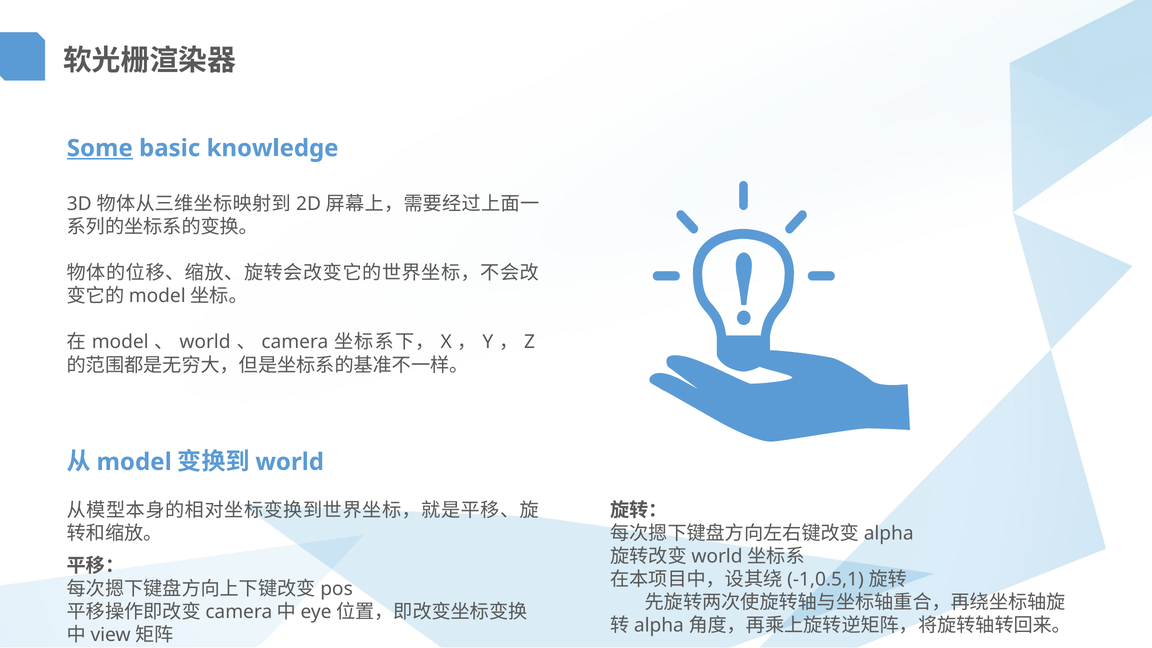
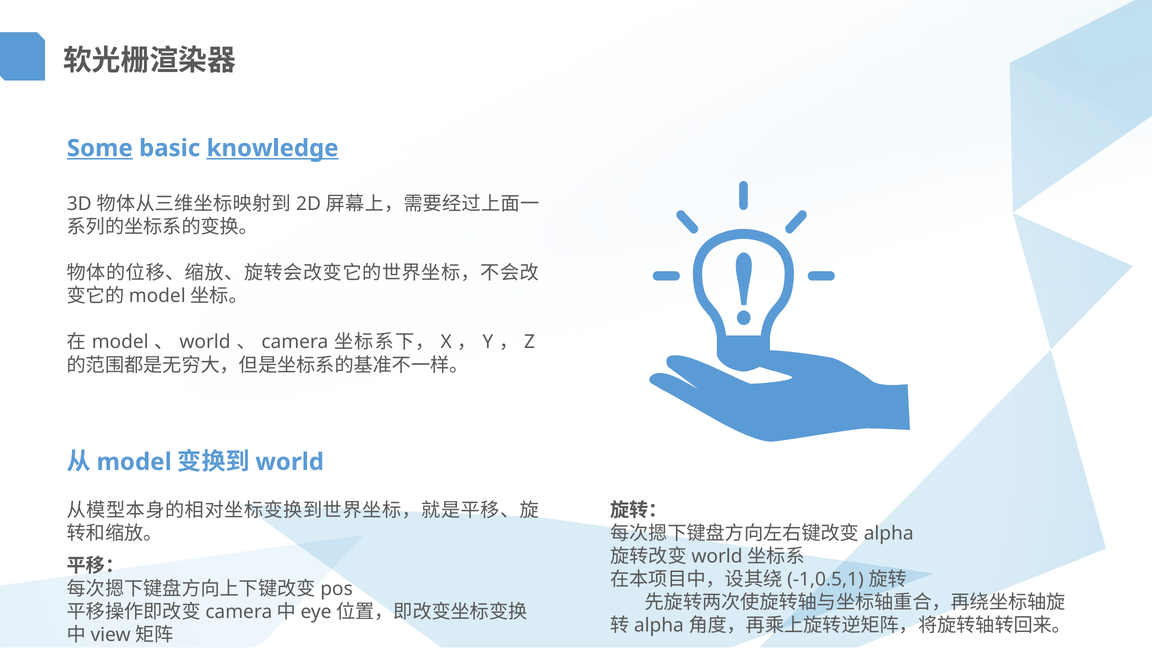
knowledge underline: none -> present (273, 148)
